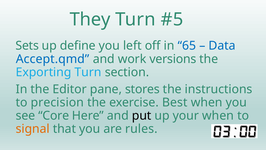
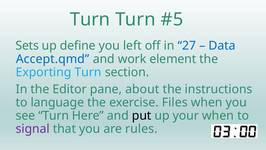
They: They -> Turn (90, 19)
65: 65 -> 27 (187, 46)
versions: versions -> element (173, 59)
stores: stores -> about (142, 89)
precision: precision -> language (57, 102)
Best: Best -> Files (175, 102)
see Core: Core -> Turn (54, 115)
signal colour: orange -> purple (33, 129)
